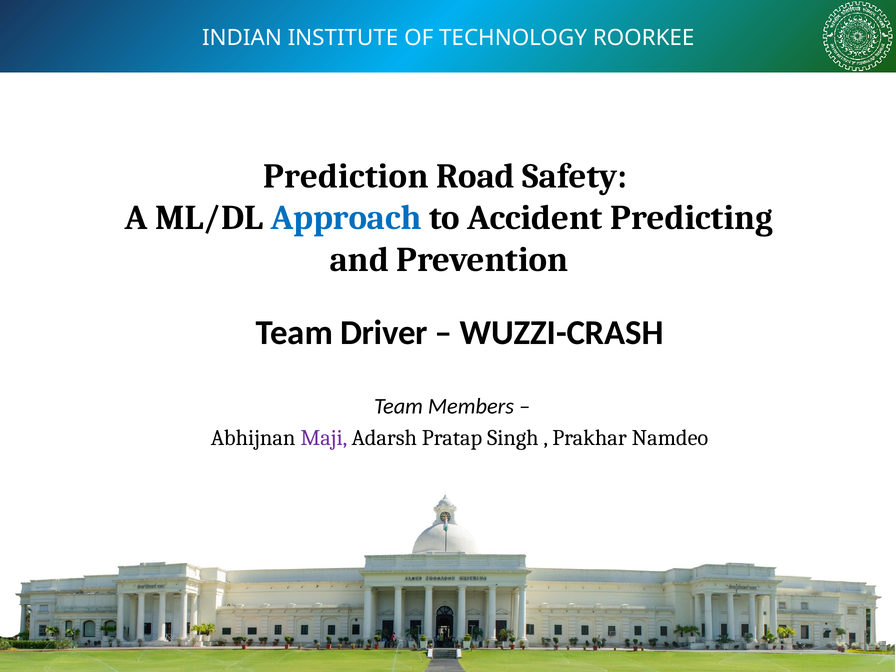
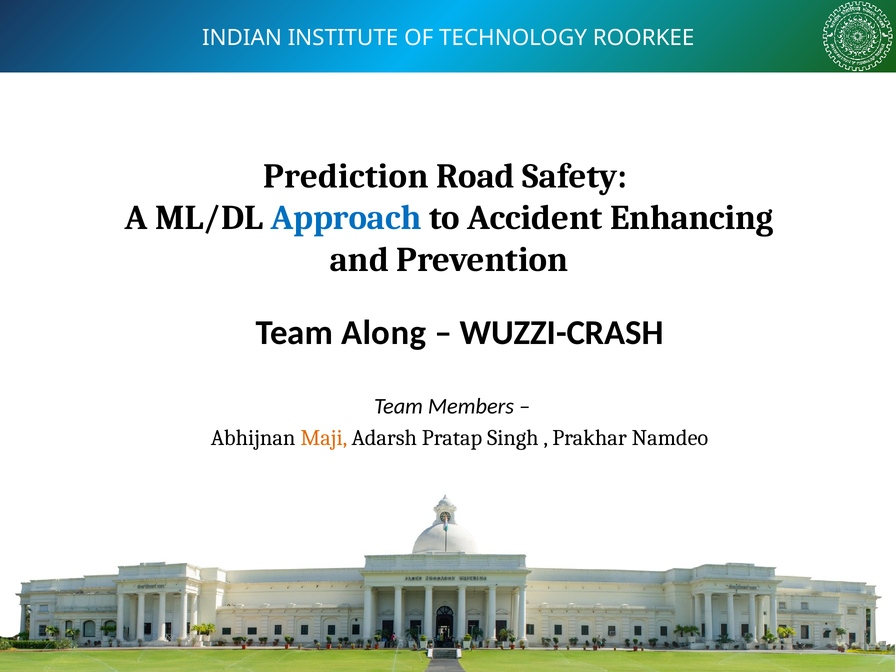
Predicting: Predicting -> Enhancing (692, 218)
Driver: Driver -> Along (384, 333)
Maji colour: purple -> orange (324, 438)
